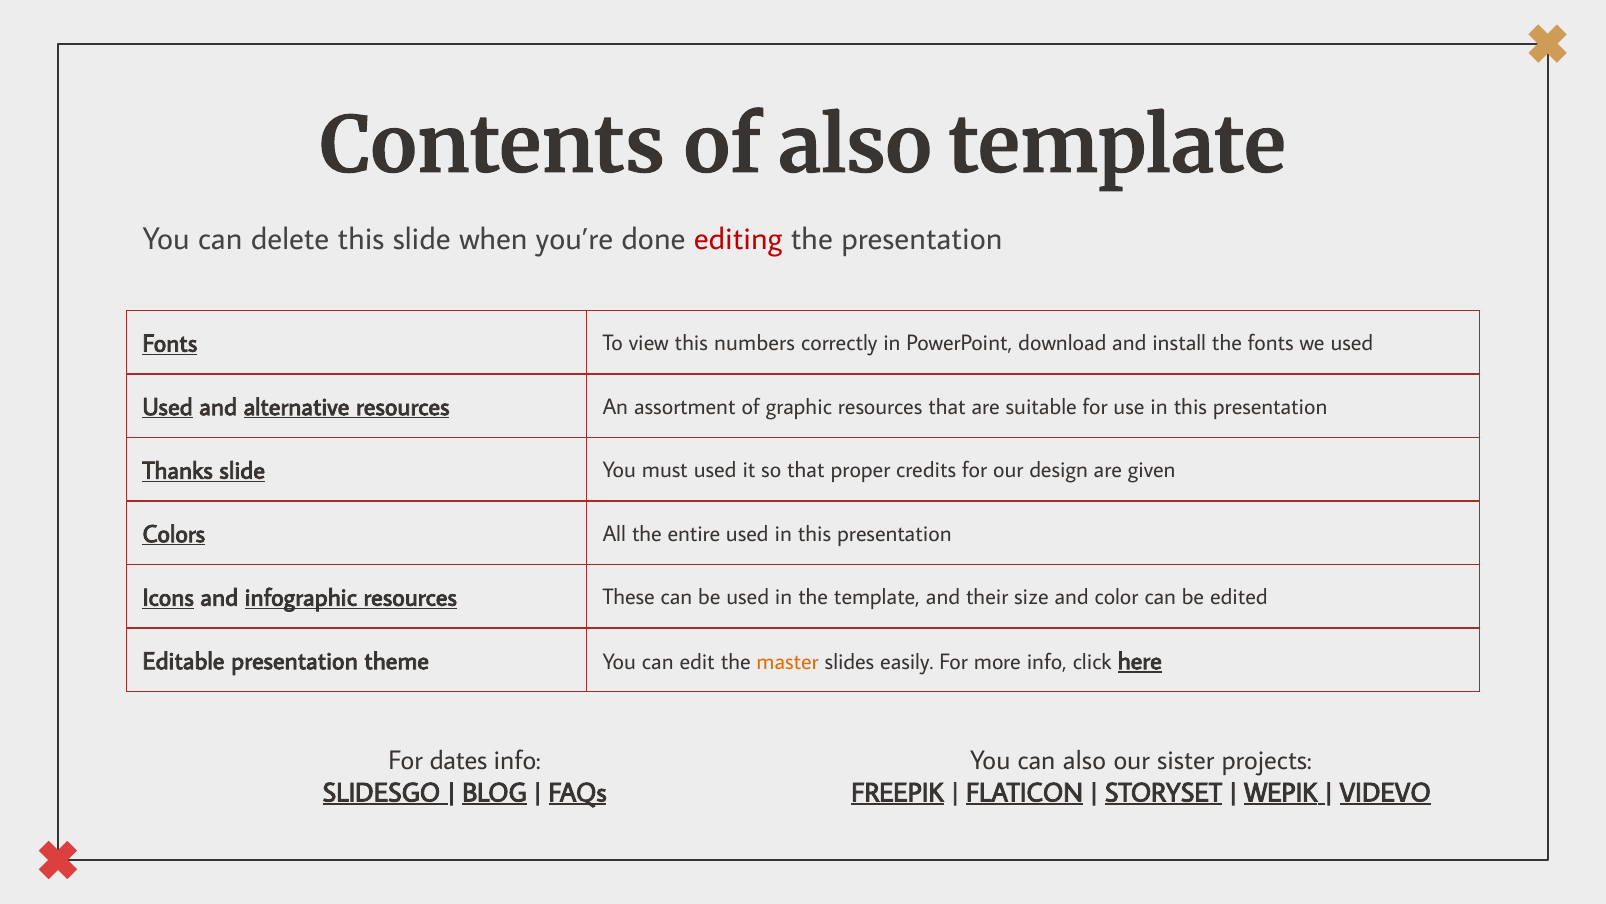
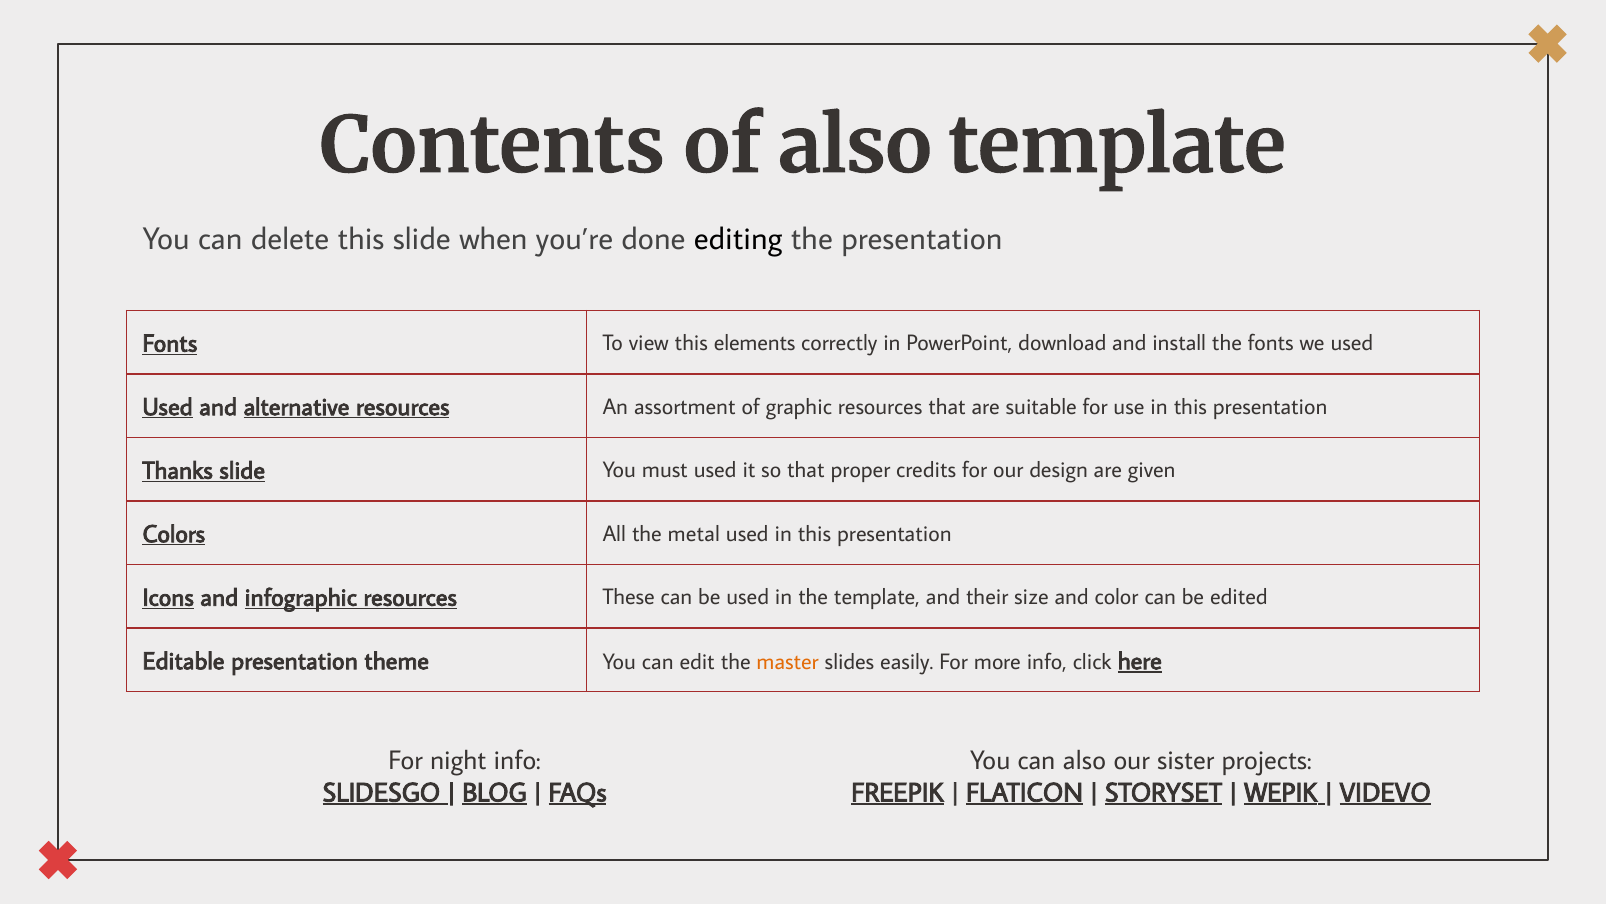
editing colour: red -> black (738, 239)
numbers: numbers -> elements (755, 343)
entire: entire -> metal (694, 534)
dates: dates -> night (458, 760)
